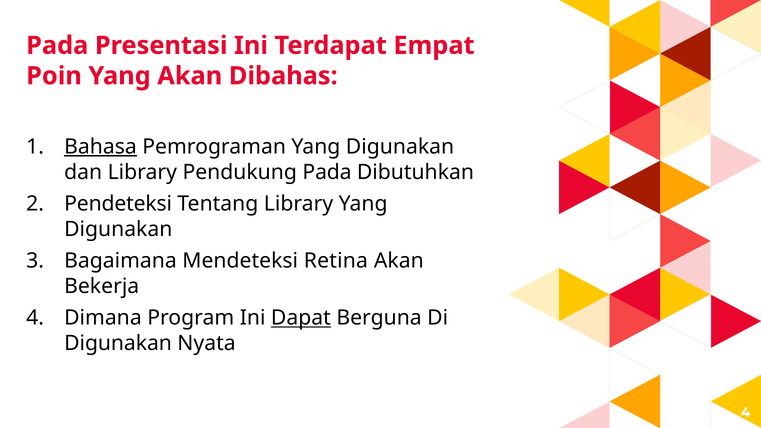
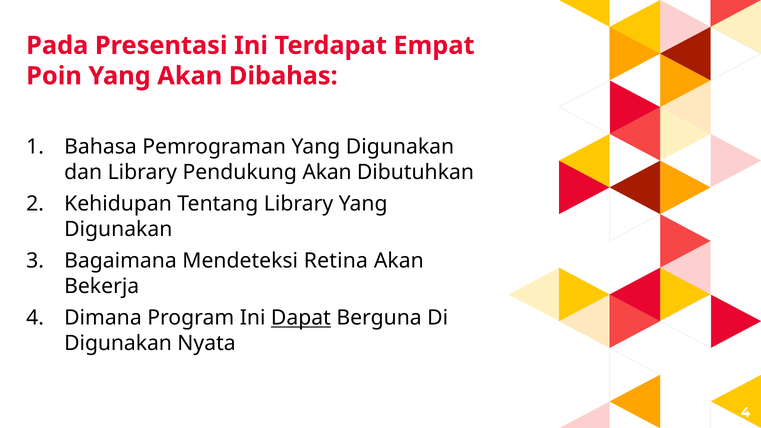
Bahasa underline: present -> none (100, 147)
Pendukung Pada: Pada -> Akan (327, 172)
Pendeteksi: Pendeteksi -> Kehidupan (118, 204)
